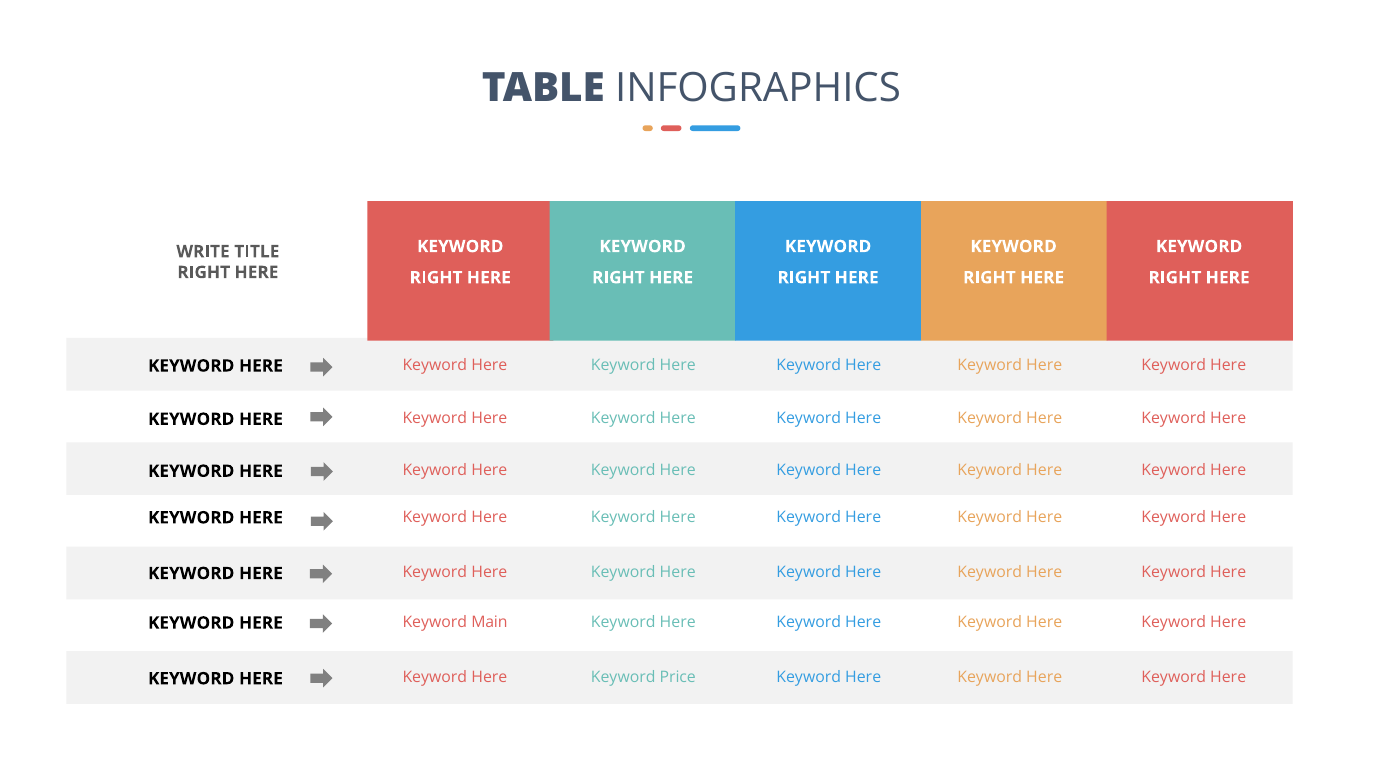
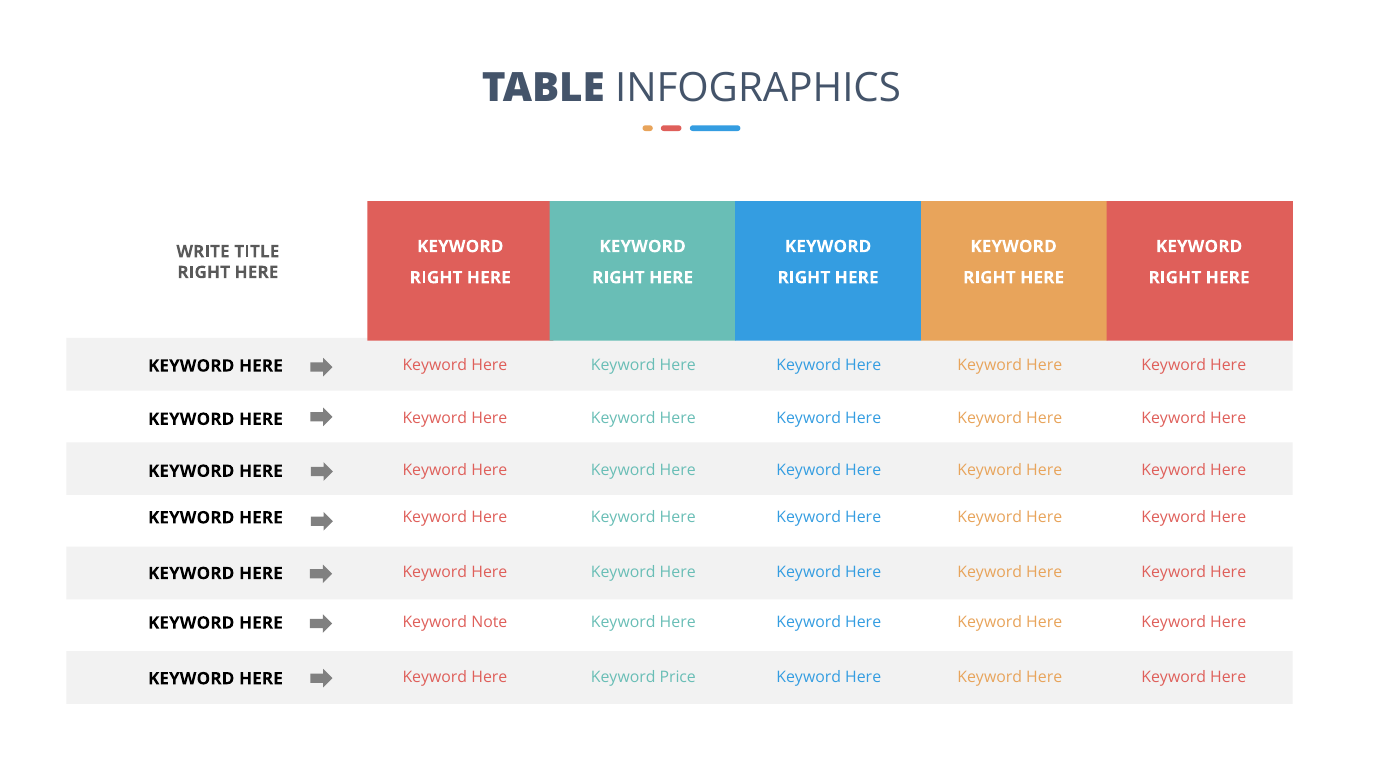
Main: Main -> Note (489, 622)
